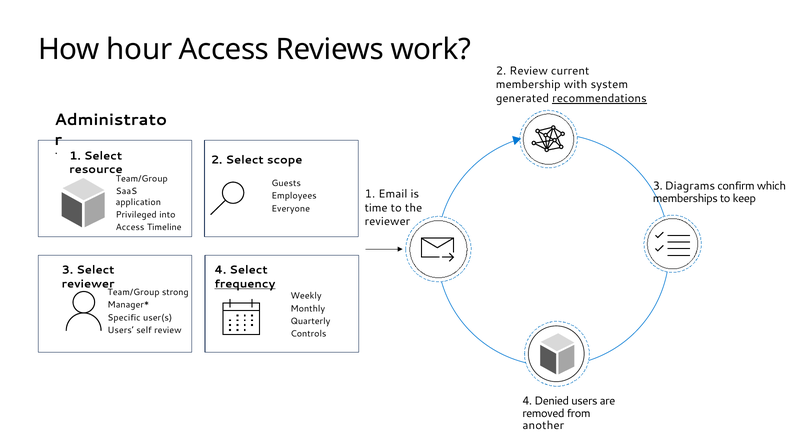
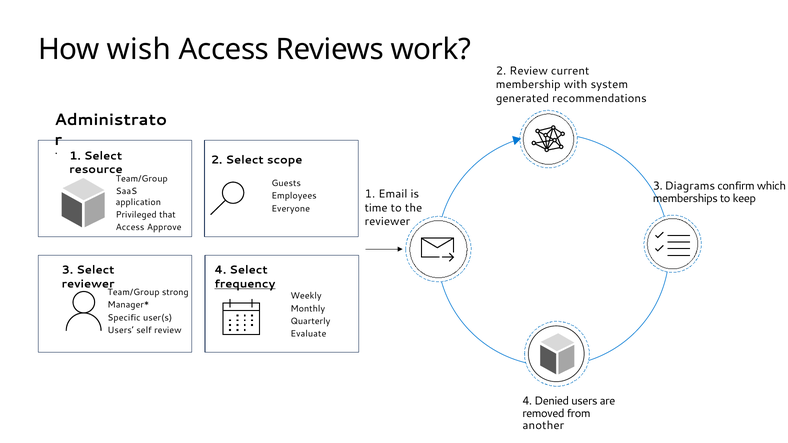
hour: hour -> wish (139, 49)
recommendations underline: present -> none (600, 99)
into: into -> that (167, 215)
Timeline: Timeline -> Approve (164, 228)
Controls: Controls -> Evaluate (308, 334)
